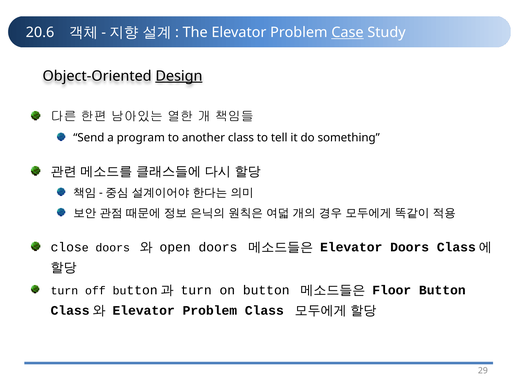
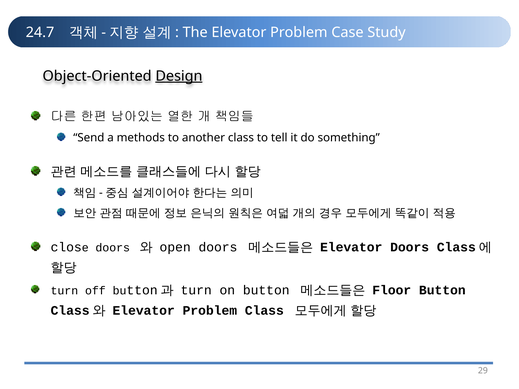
20.6: 20.6 -> 24.7 (40, 33)
Case underline: present -> none (347, 33)
program: program -> methods (141, 138)
